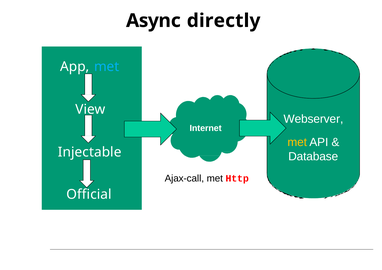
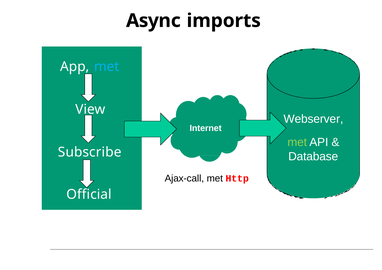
directly: directly -> imports (224, 21)
met colour: yellow -> light green (297, 142)
Injectable: Injectable -> Subscribe (90, 152)
